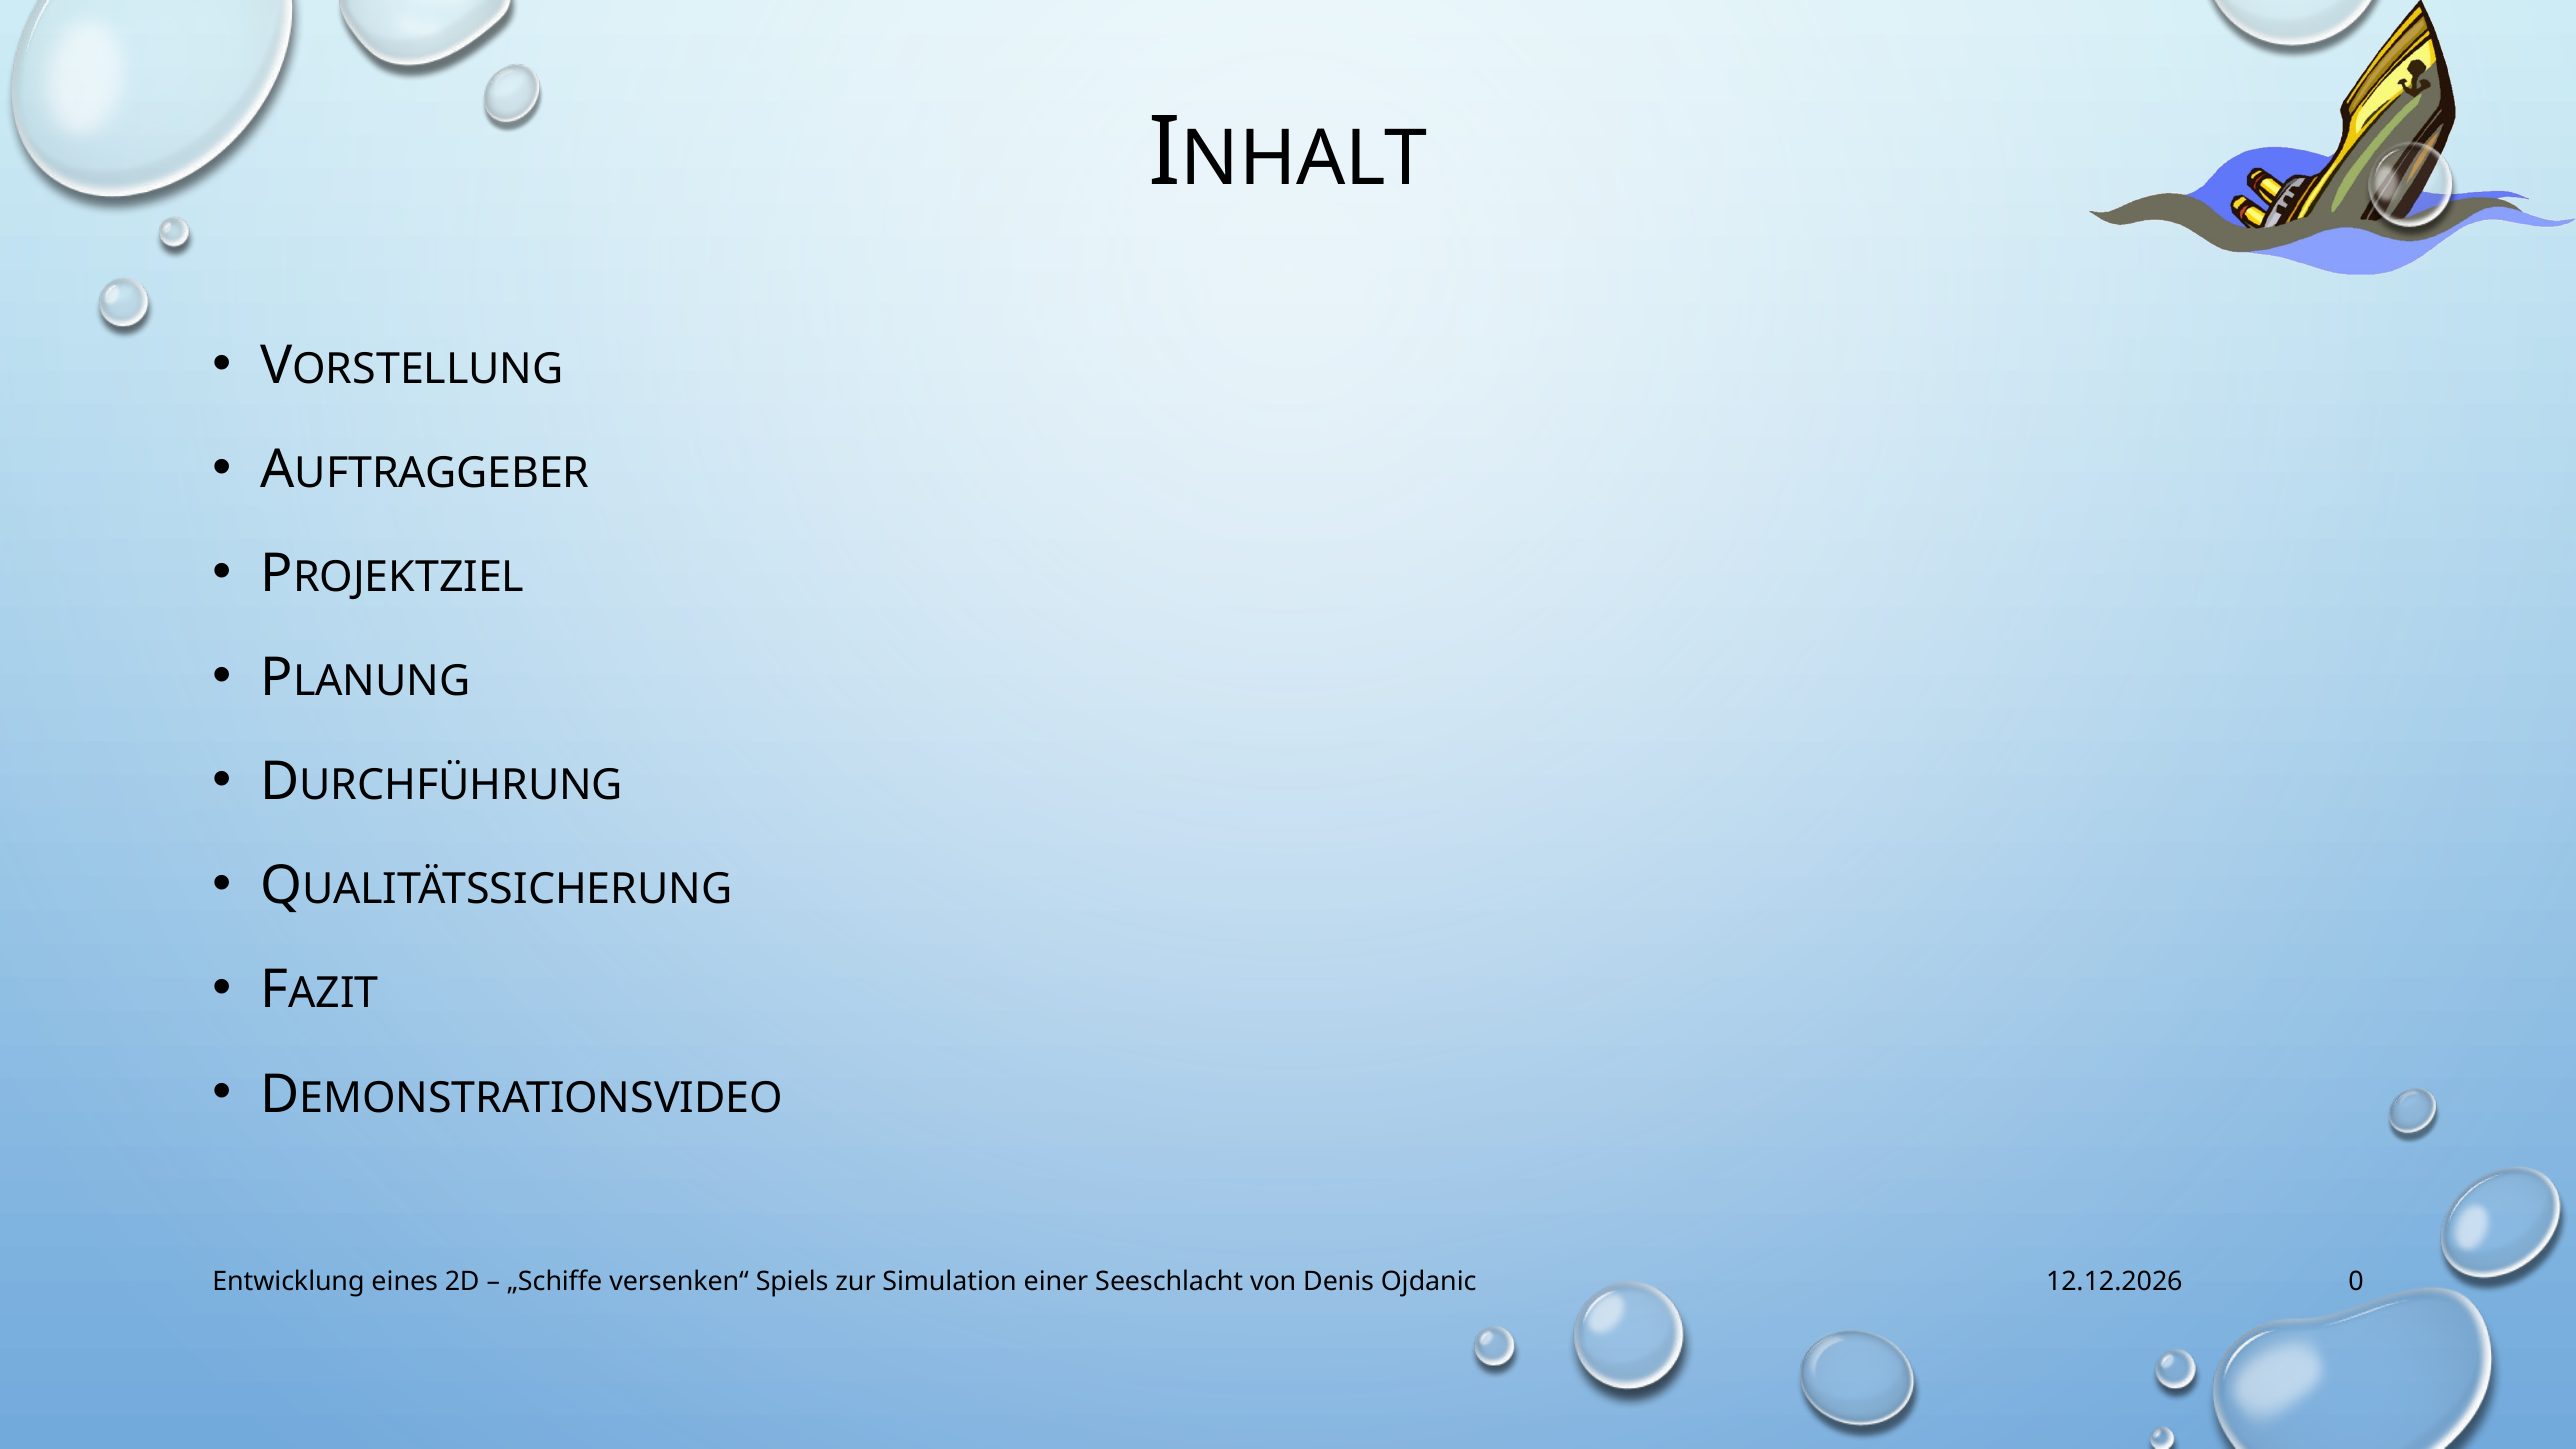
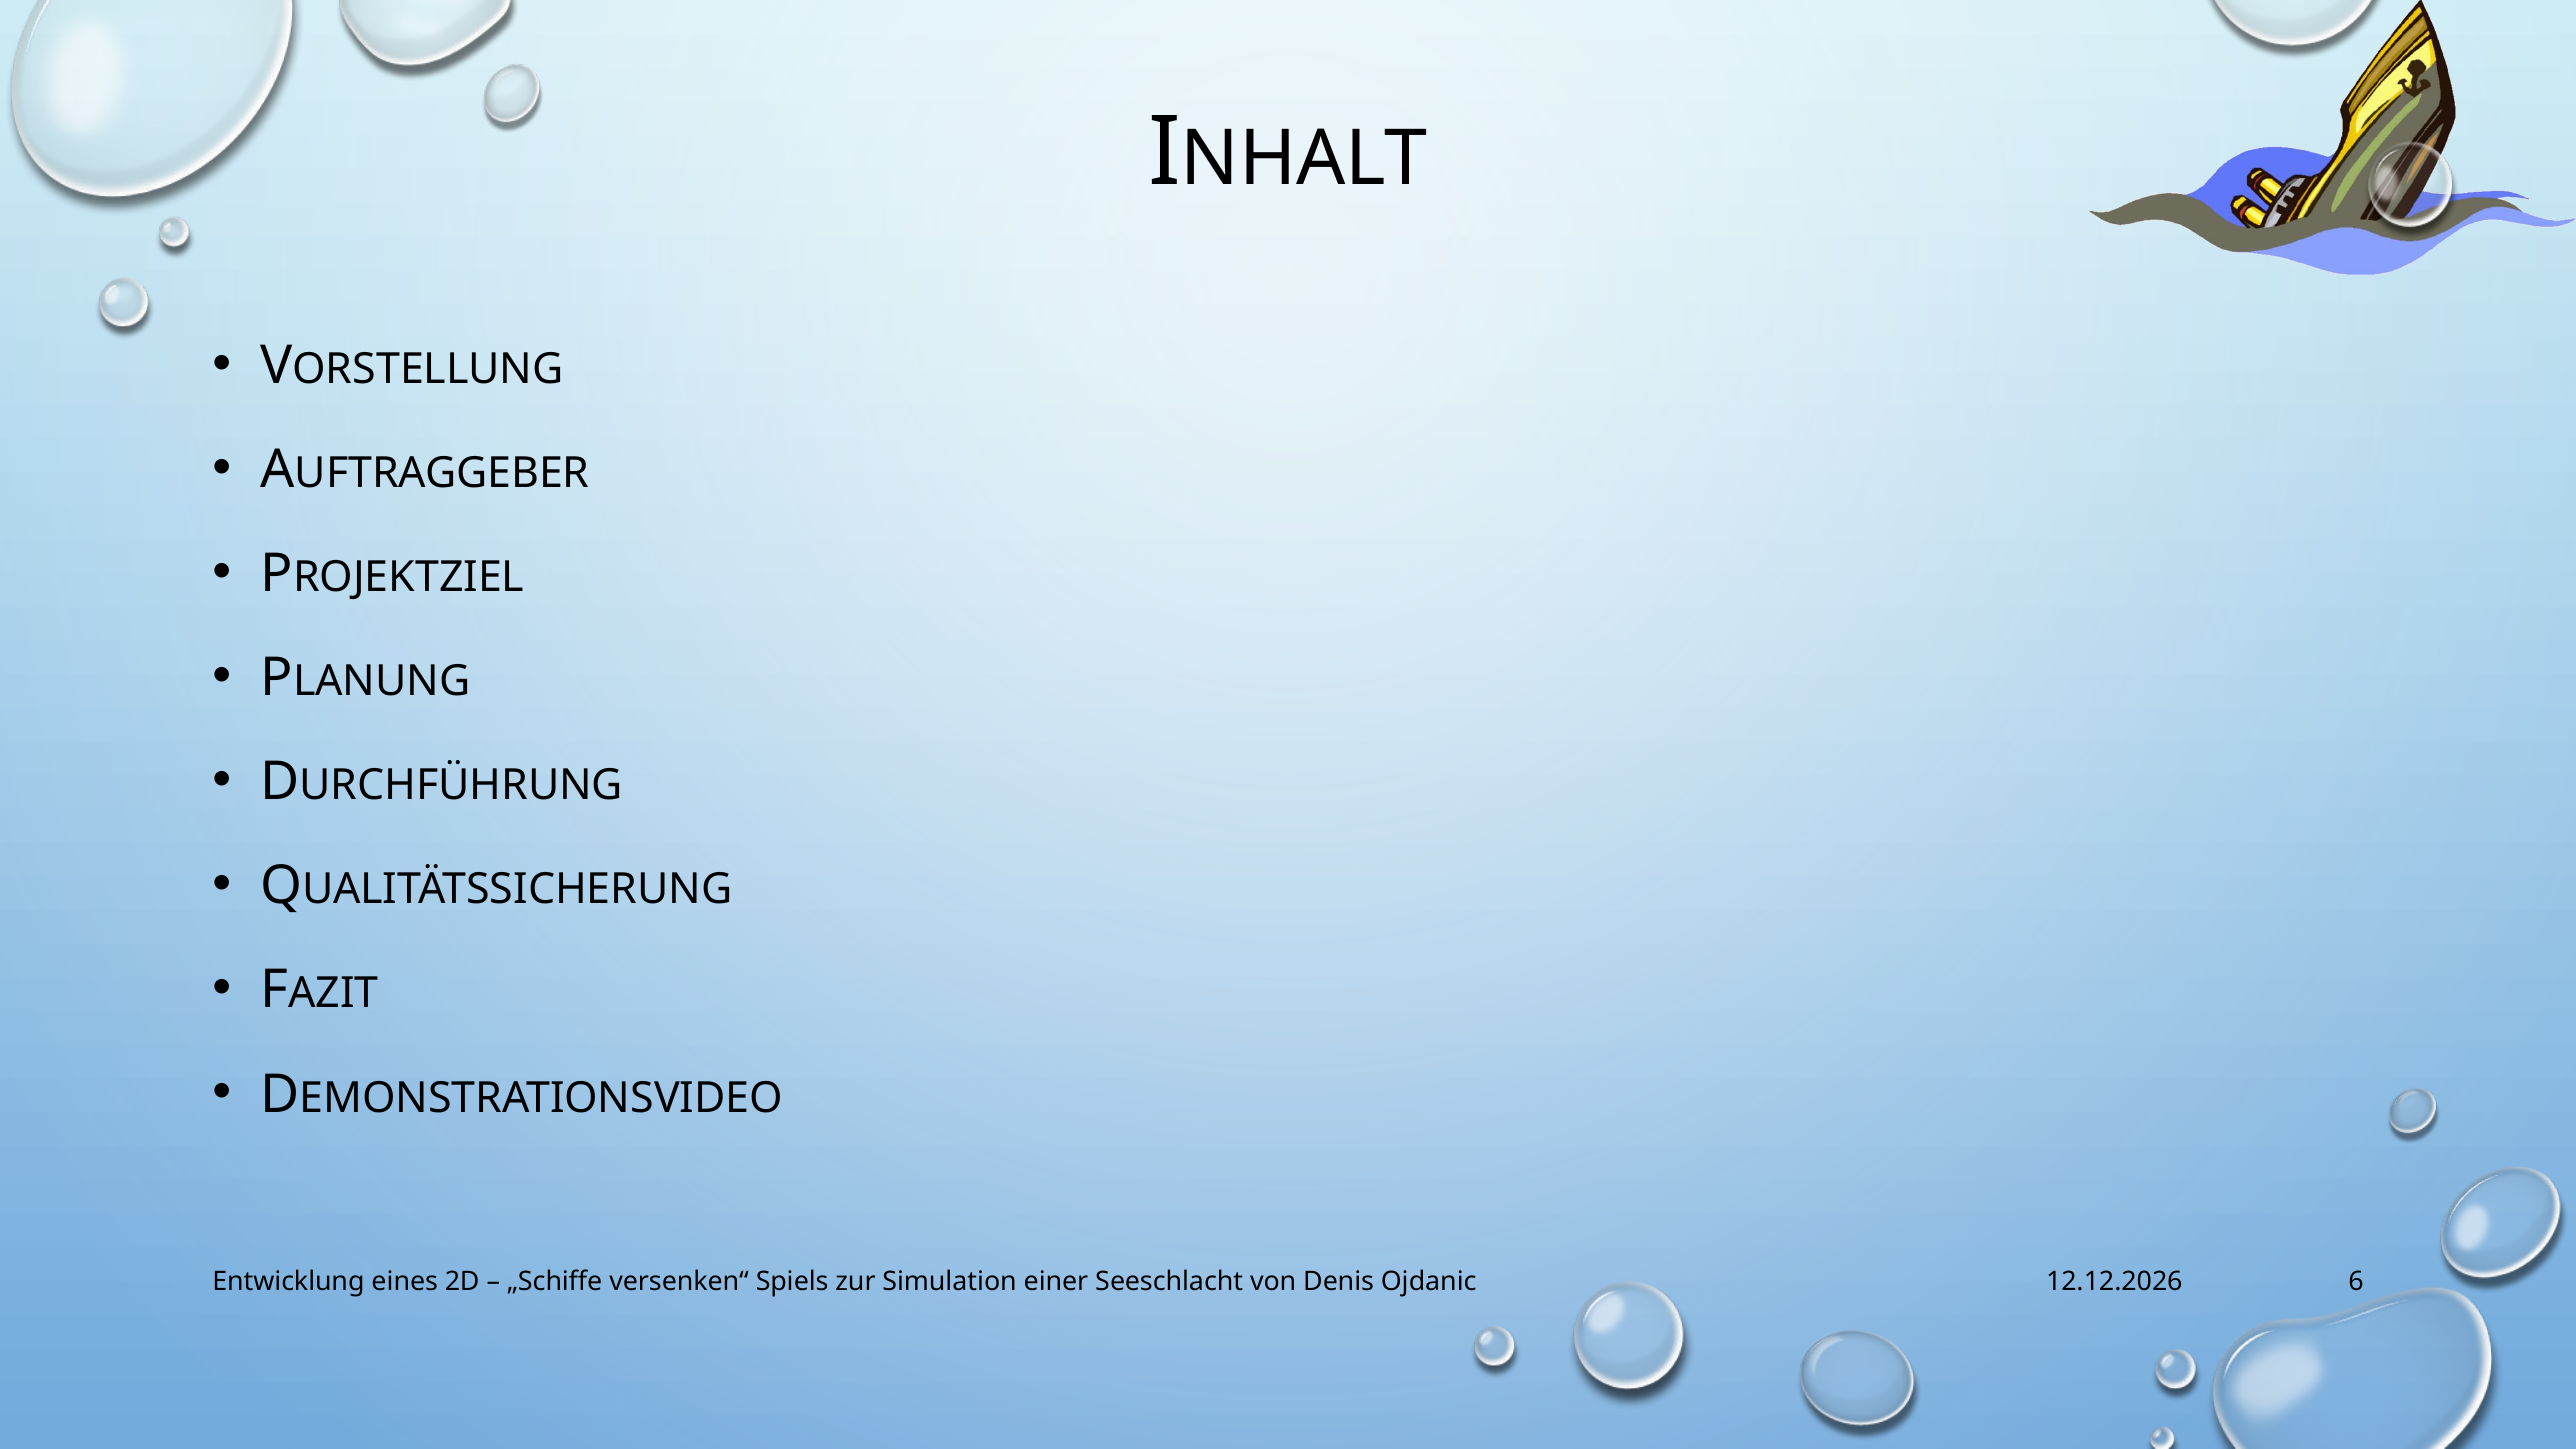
0: 0 -> 6 (2356, 1281)
